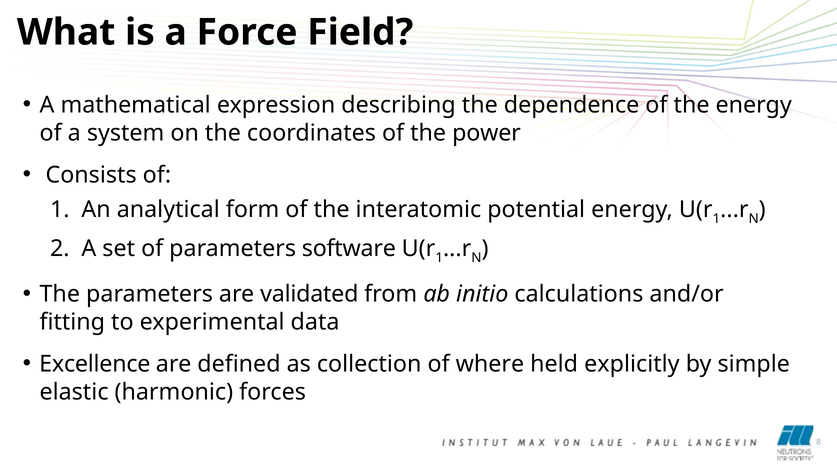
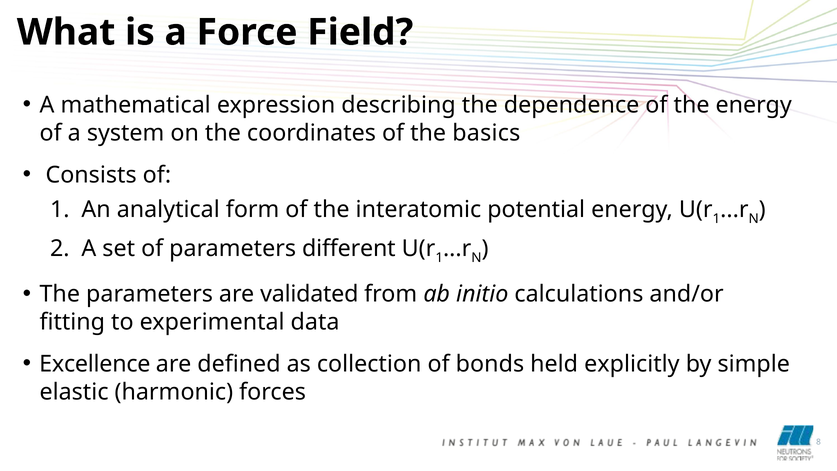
power: power -> basics (486, 133)
software: software -> different (349, 248)
where: where -> bonds (490, 364)
